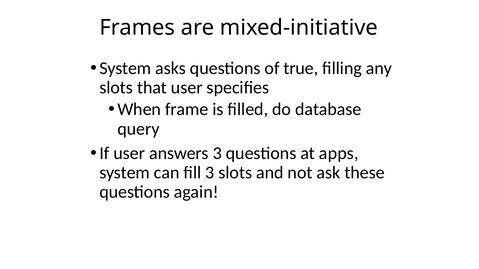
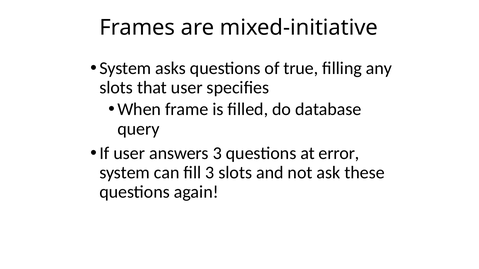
apps: apps -> error (339, 153)
